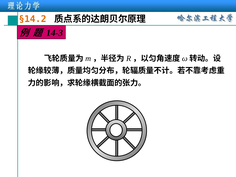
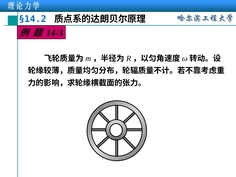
§14.2 colour: orange -> blue (33, 19)
